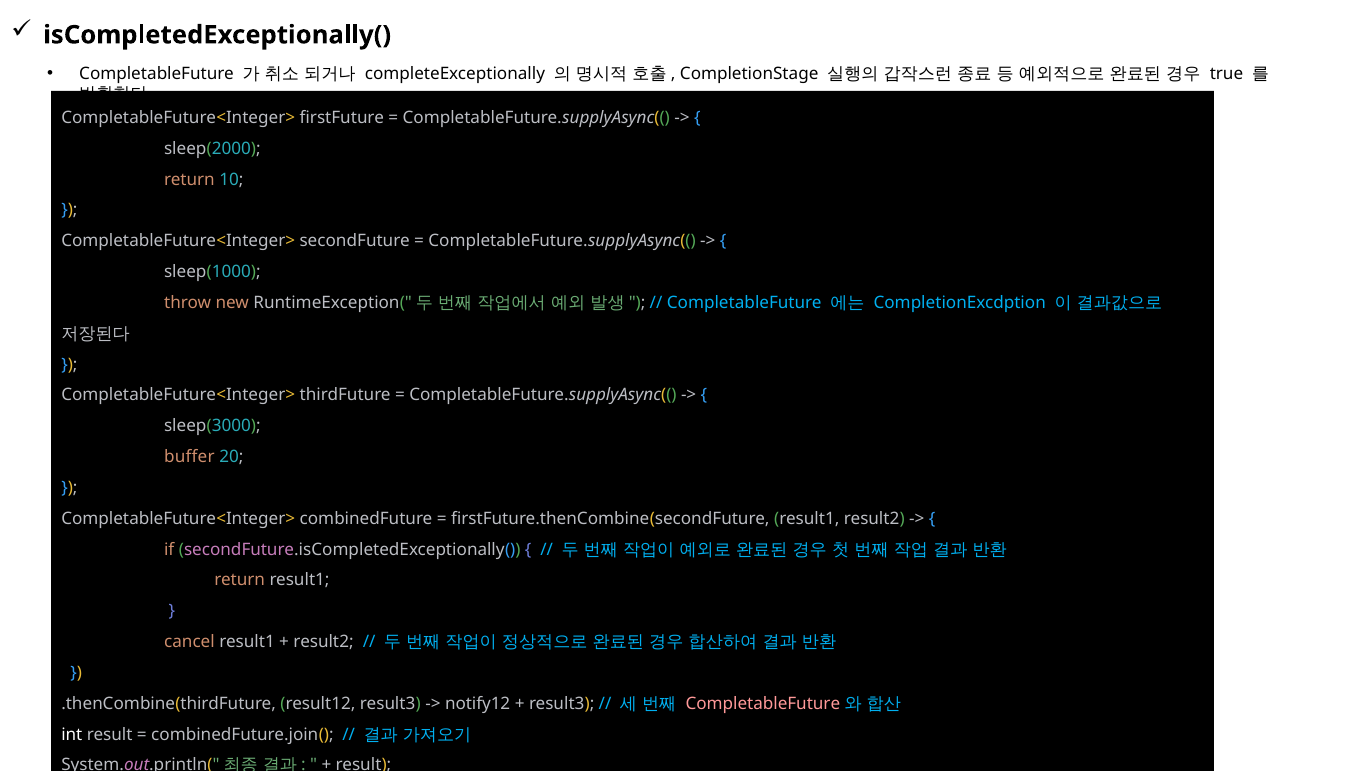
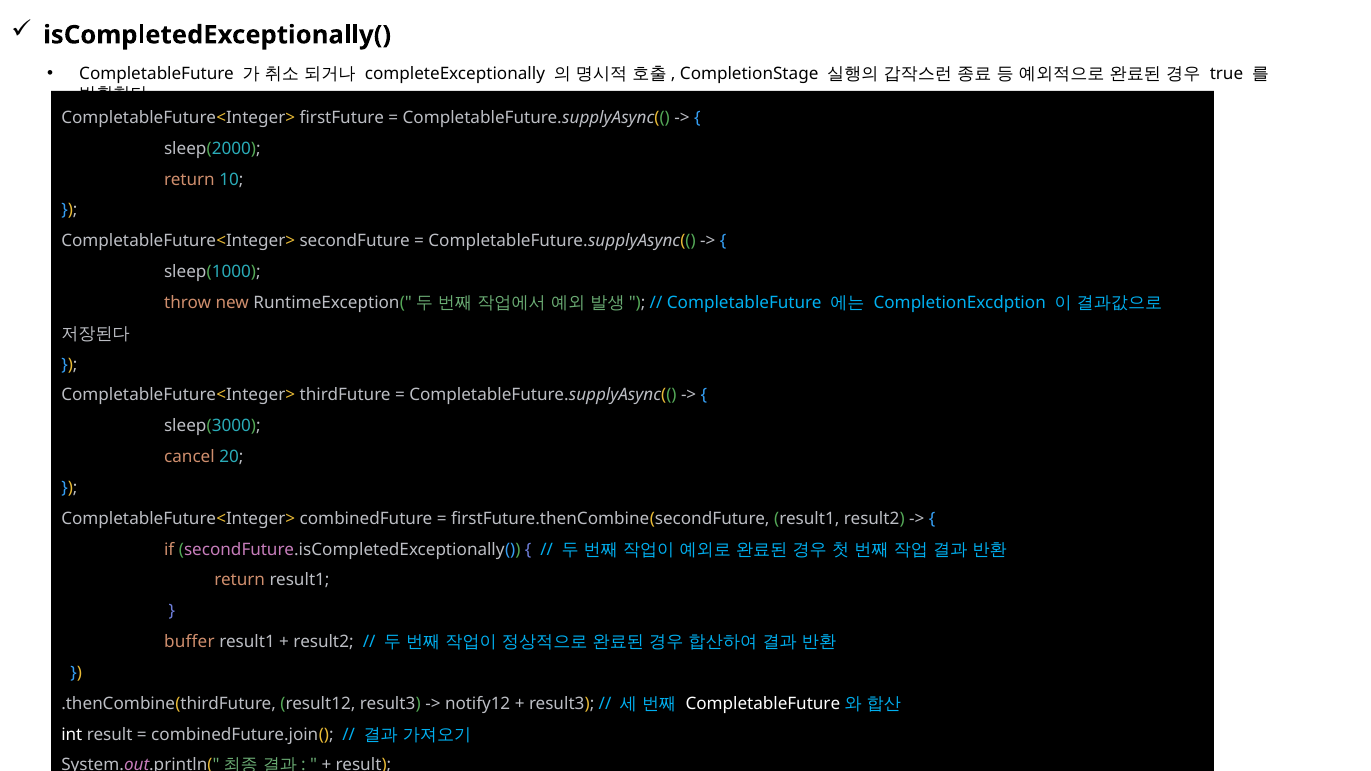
buffer: buffer -> cancel (189, 457)
cancel: cancel -> buffer (189, 642)
CompletableFuture colour: pink -> white (763, 704)
